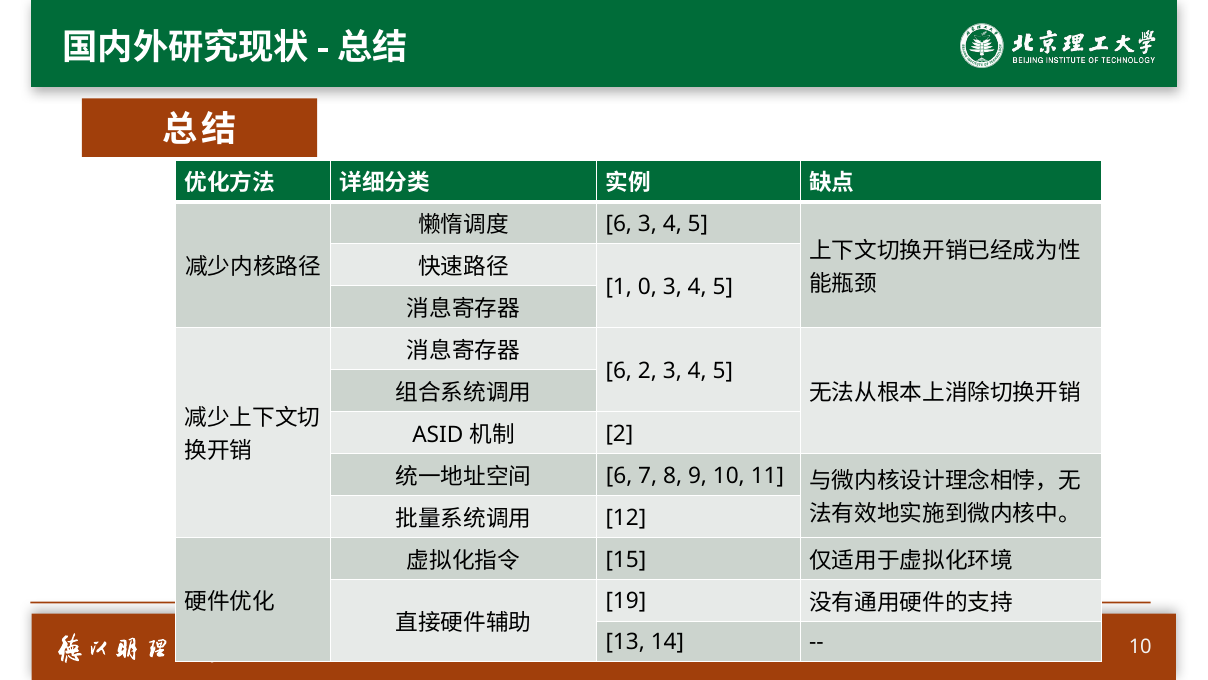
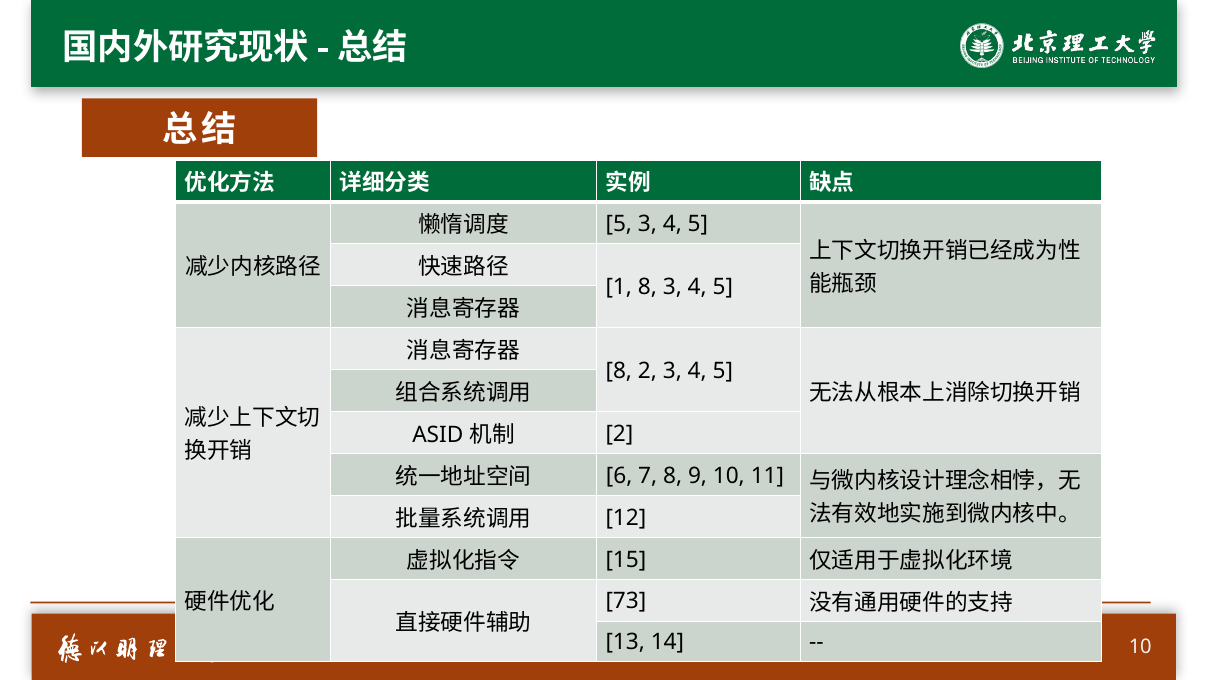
6: 6 -> 5 (619, 224)
1 0: 0 -> 8 (647, 287)
6: 6 -> 8 (619, 371)
19: 19 -> 73 (626, 601)
